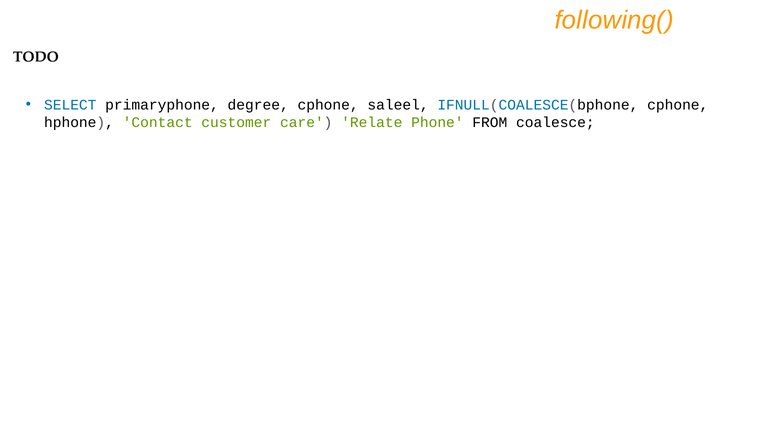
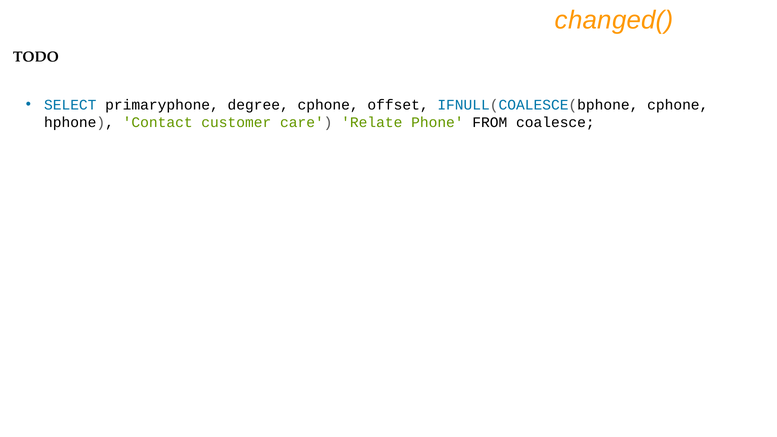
following(: following( -> changed( (614, 20)
saleel: saleel -> offset (398, 105)
